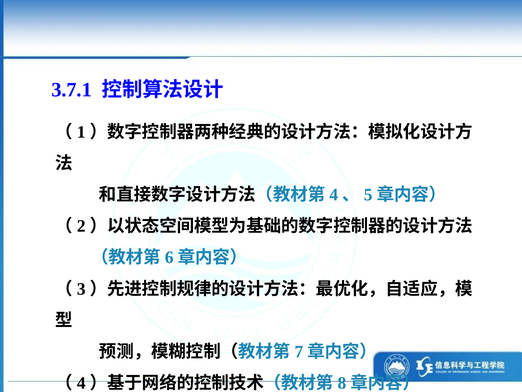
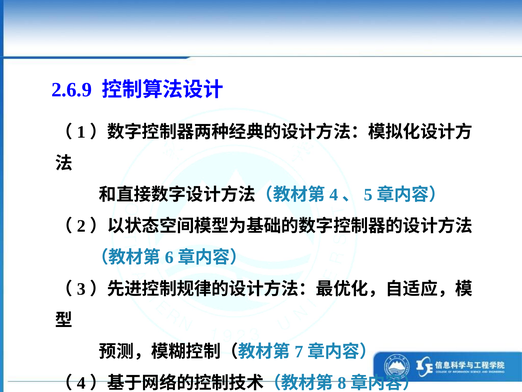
3.7.1: 3.7.1 -> 2.6.9 (72, 90)
